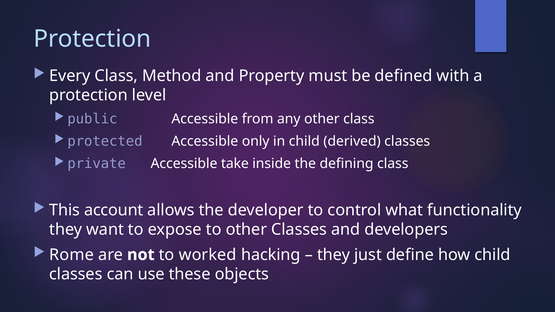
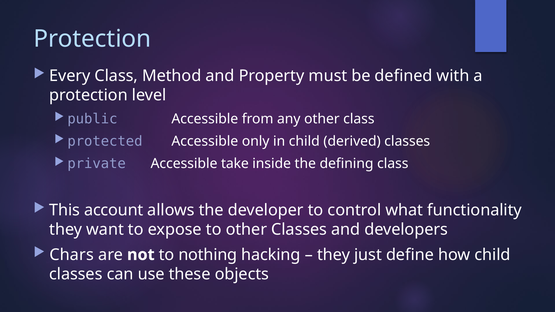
Rome: Rome -> Chars (72, 255)
worked: worked -> nothing (208, 255)
